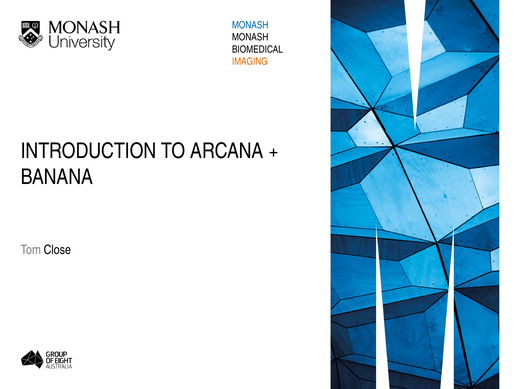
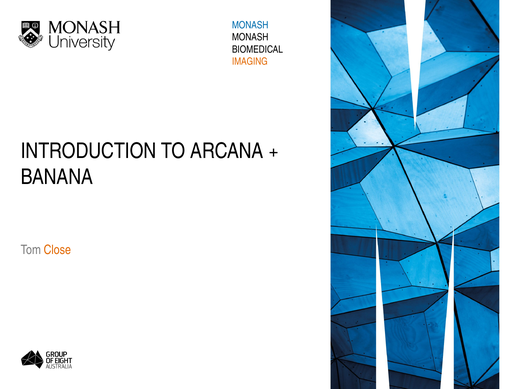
Close colour: black -> orange (57, 250)
